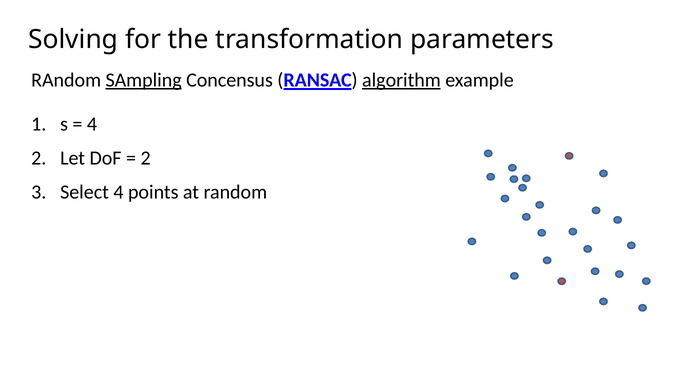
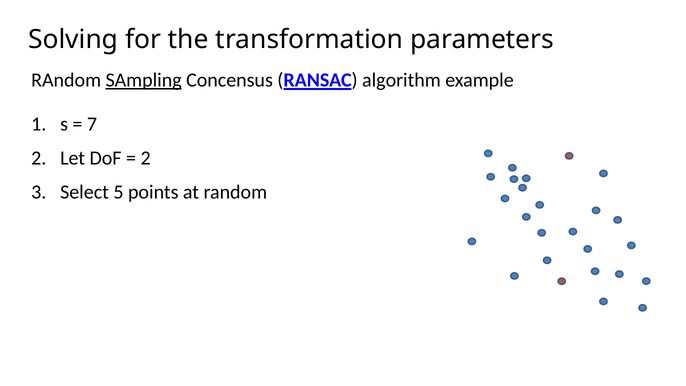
algorithm underline: present -> none (401, 80)
4: 4 -> 7 (92, 124)
Select 4: 4 -> 5 (118, 192)
